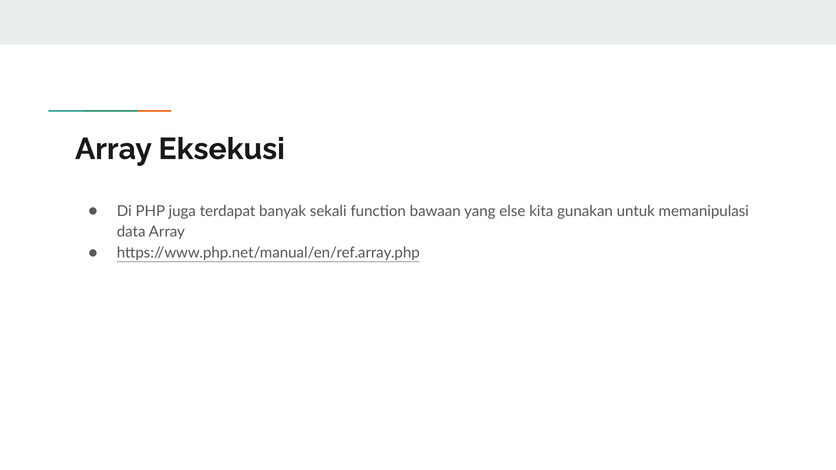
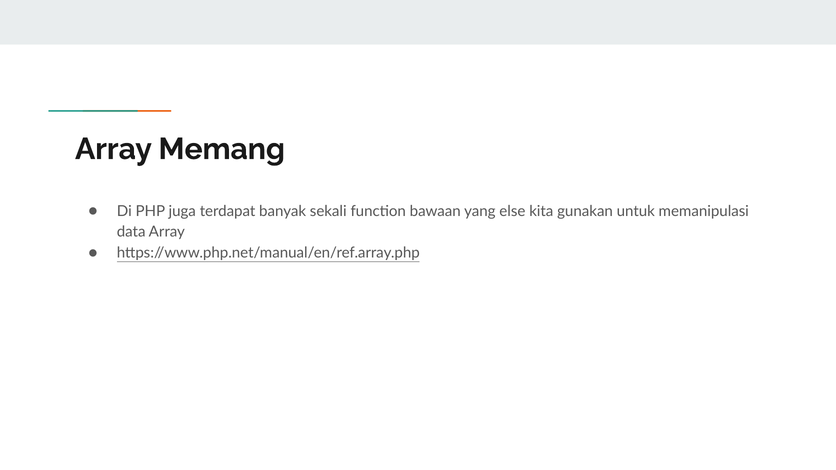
Eksekusi: Eksekusi -> Memang (222, 149)
